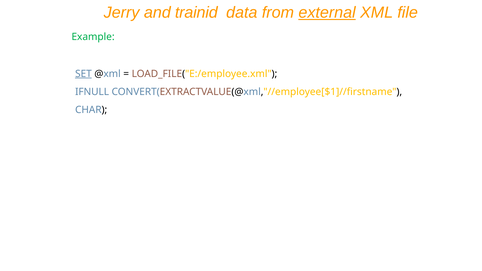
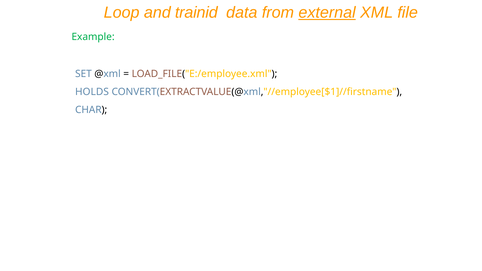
Jerry: Jerry -> Loop (122, 13)
SET underline: present -> none (83, 74)
IFNULL: IFNULL -> HOLDS (92, 92)
